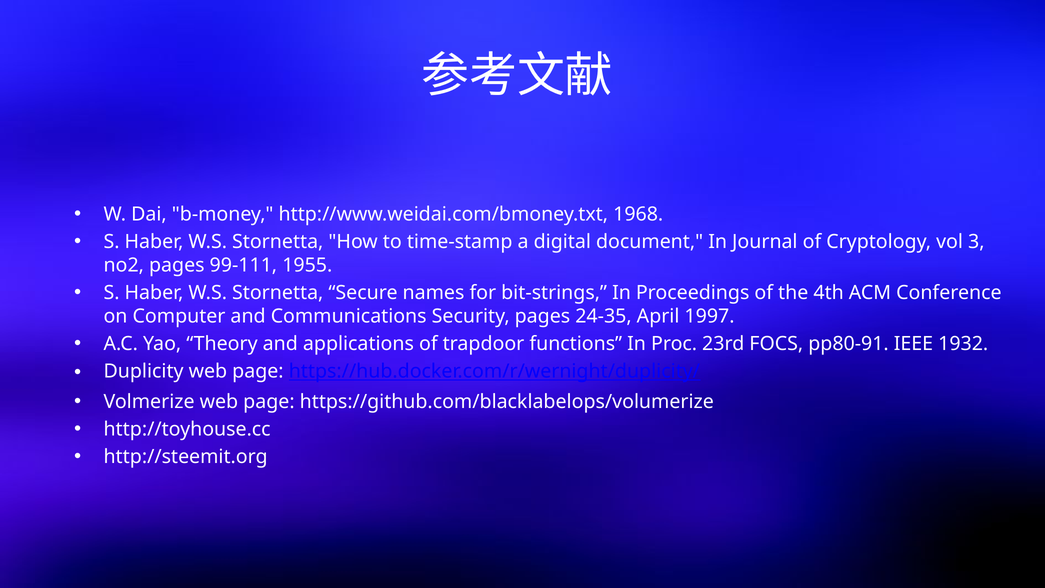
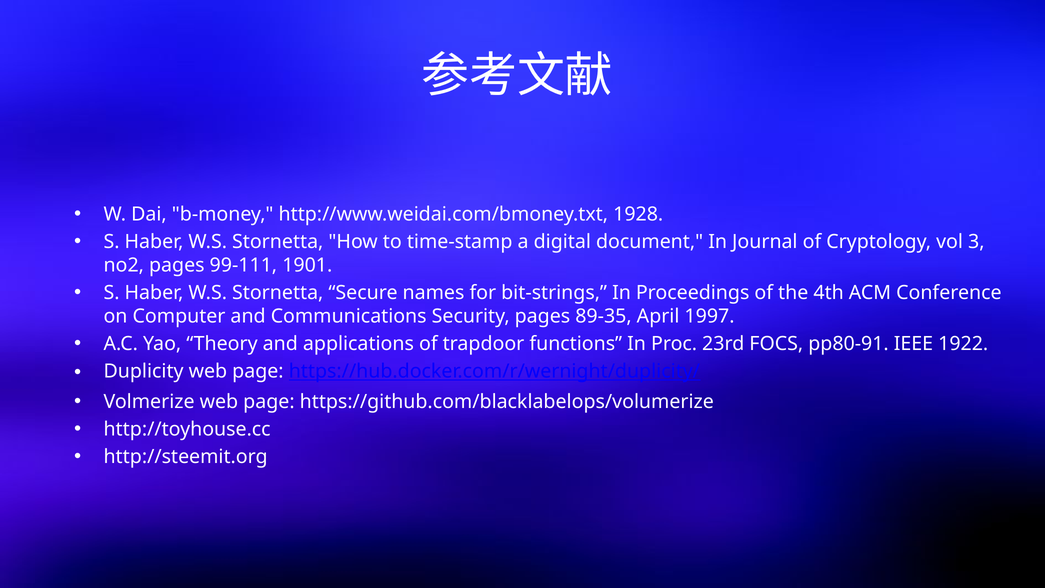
1968: 1968 -> 1928 (638, 214)
1955: 1955 -> 1901 (307, 265)
24-35: 24-35 -> 89-35 (603, 316)
1932: 1932 -> 1922 (963, 344)
